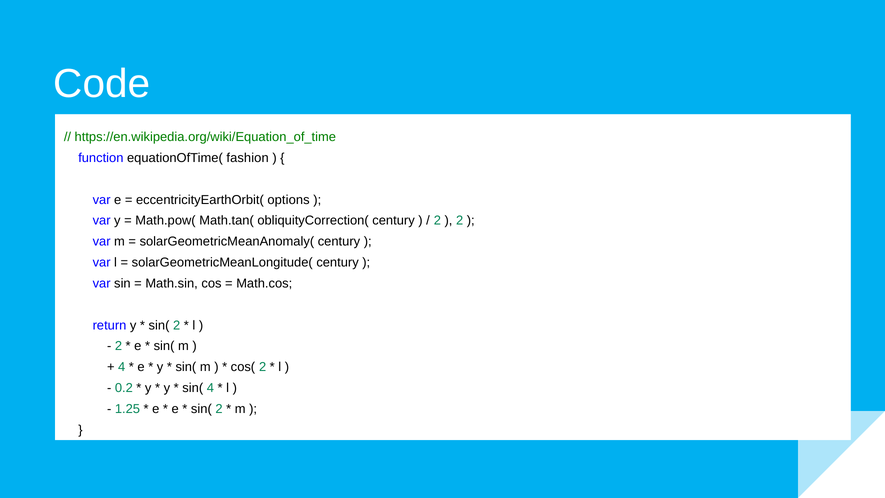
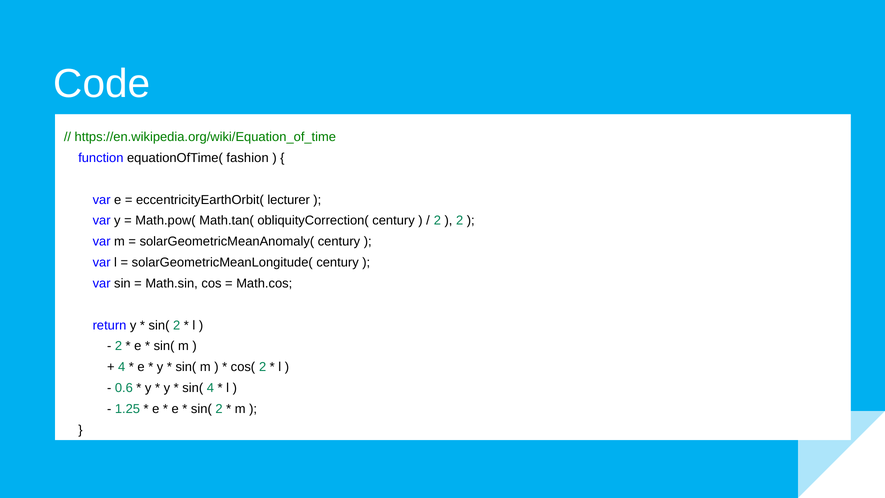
options: options -> lecturer (289, 200)
0.2: 0.2 -> 0.6 (124, 388)
